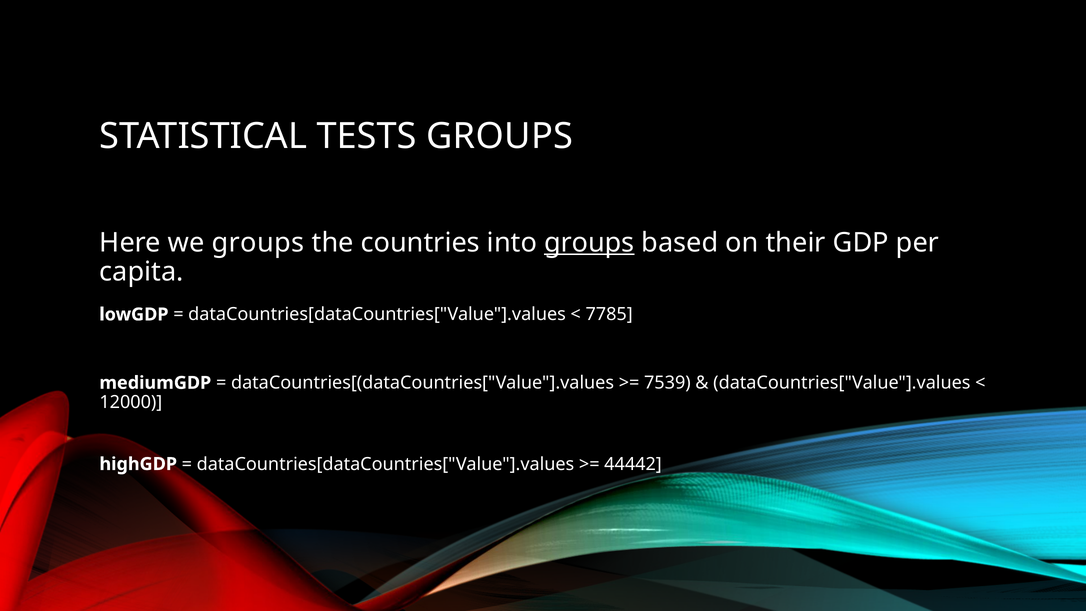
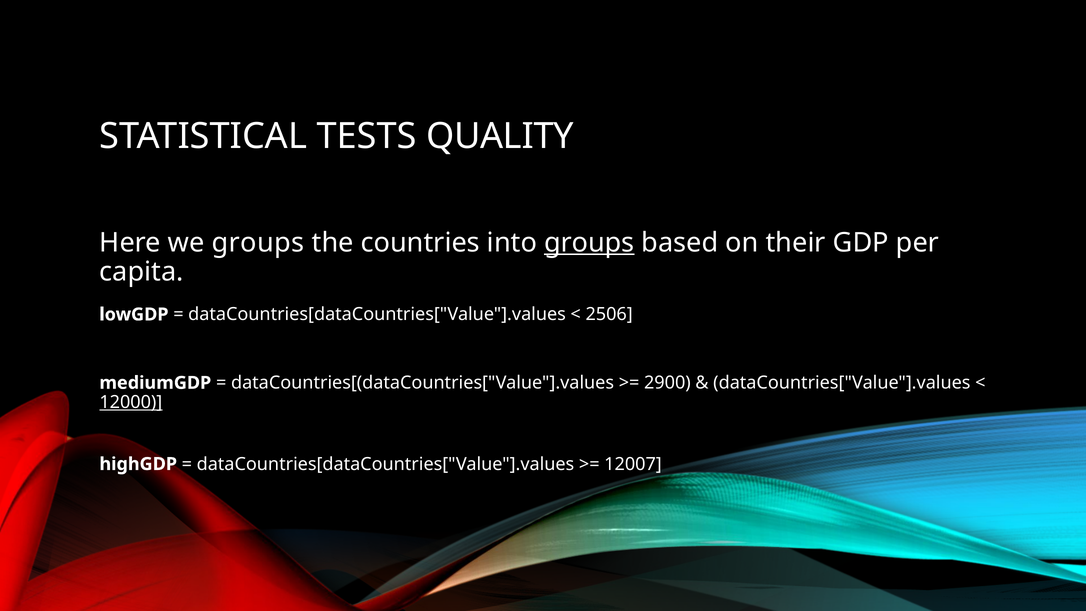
TESTS GROUPS: GROUPS -> QUALITY (500, 136)
7785: 7785 -> 2506 (609, 314)
7539: 7539 -> 2900 (667, 383)
12000 underline: none -> present (131, 402)
44442: 44442 -> 12007 (633, 464)
